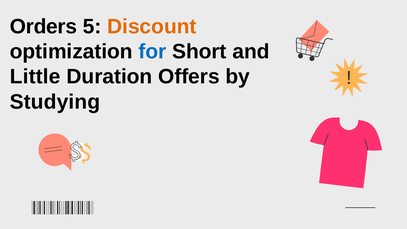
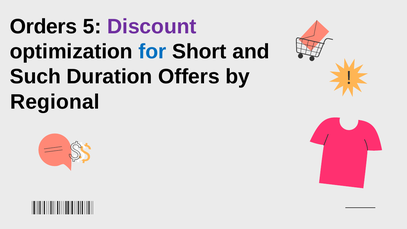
Discount colour: orange -> purple (152, 27)
Little: Little -> Such (35, 77)
Studying: Studying -> Regional (55, 102)
